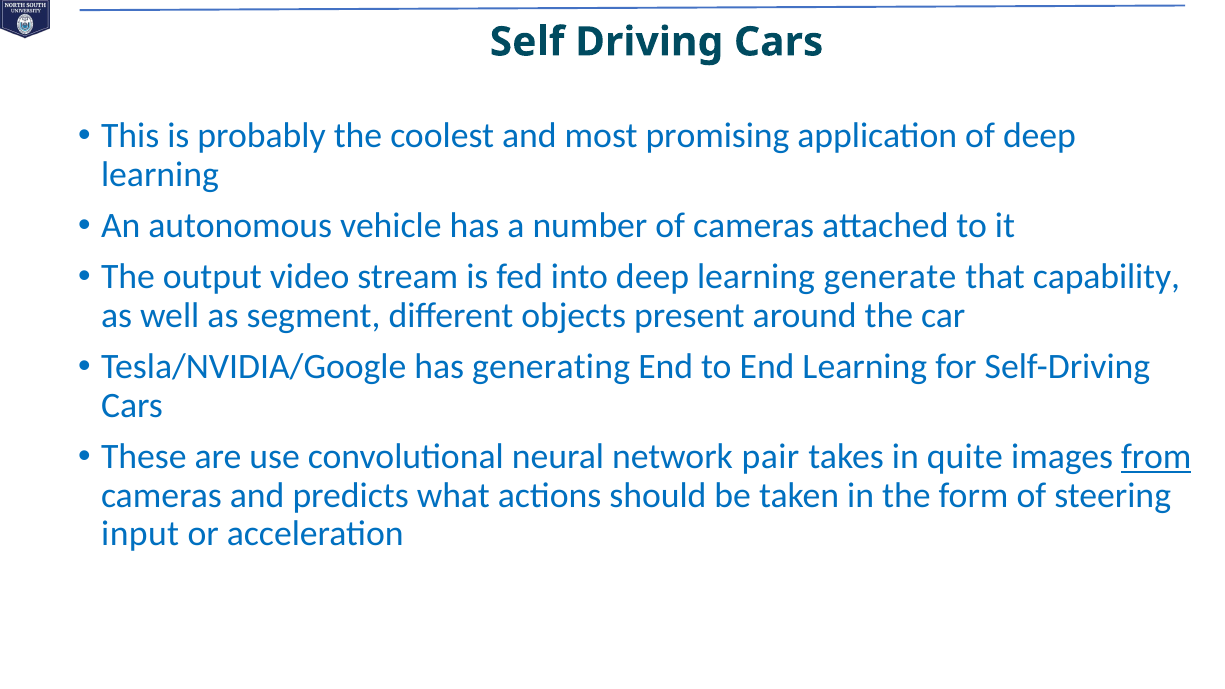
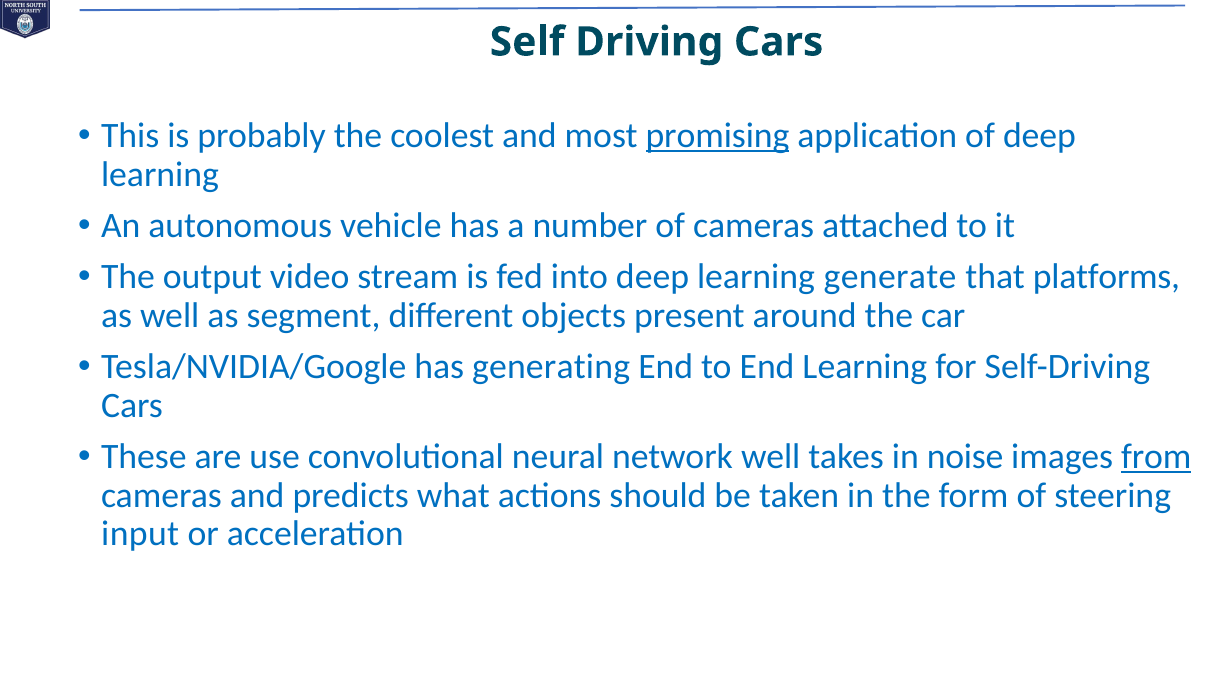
promising underline: none -> present (717, 136)
capability: capability -> platforms (1106, 277)
network pair: pair -> well (771, 457)
quite: quite -> noise (965, 457)
